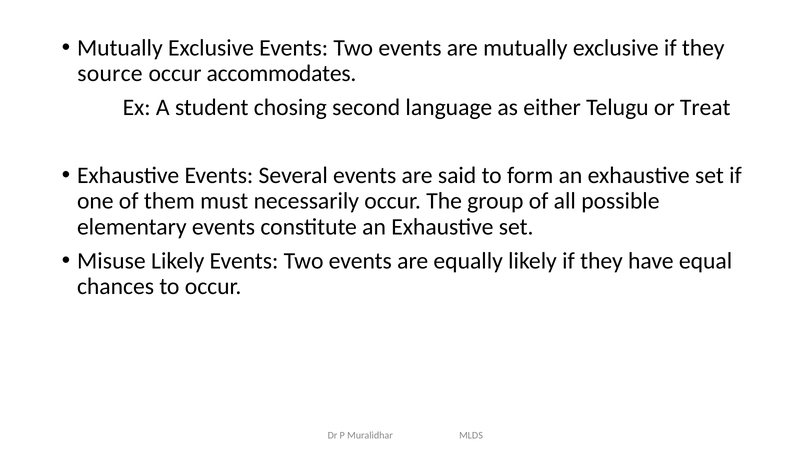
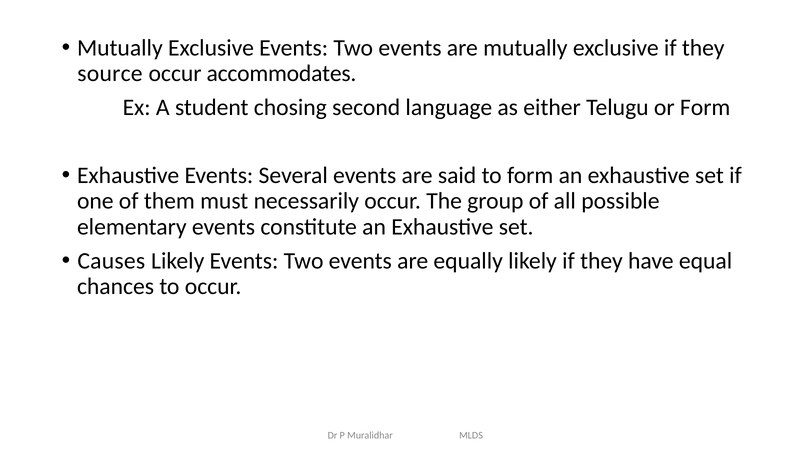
or Treat: Treat -> Form (705, 108)
Misuse: Misuse -> Causes (111, 261)
